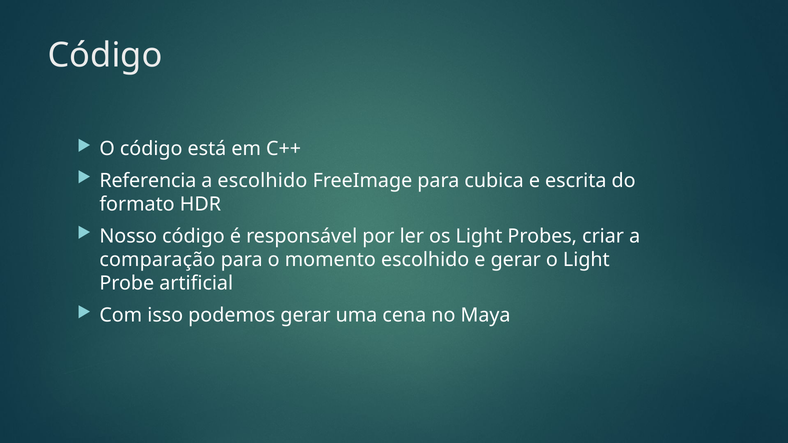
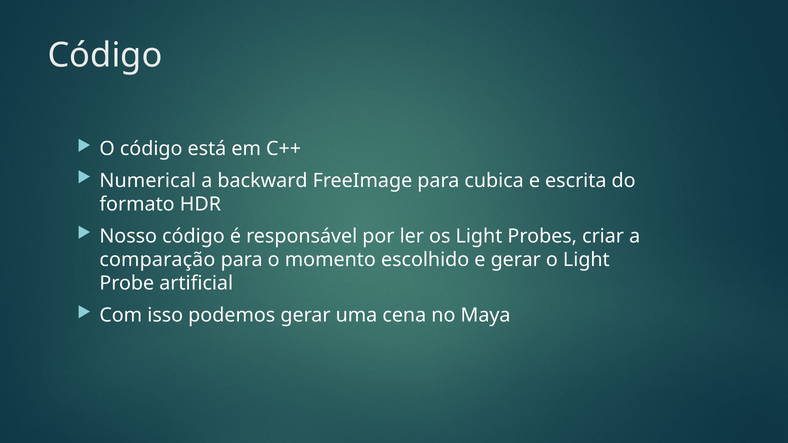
Referencia: Referencia -> Numerical (148, 181)
a escolhido: escolhido -> backward (263, 181)
